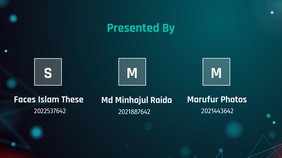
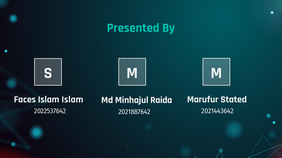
Islam These: These -> Islam (72, 100)
Photos: Photos -> Stated (234, 100)
